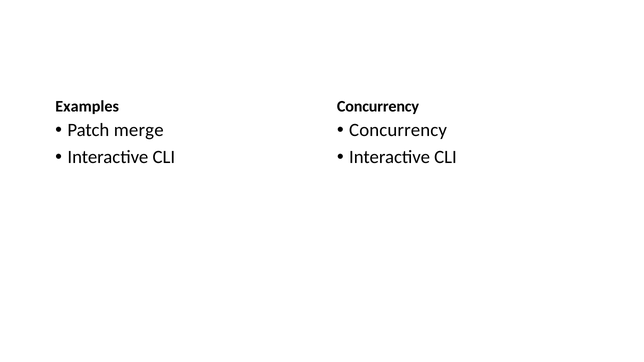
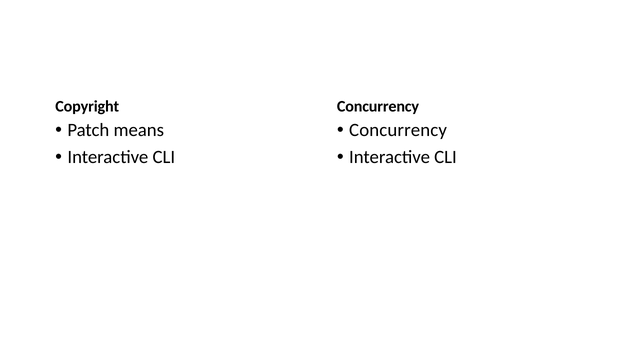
Examples: Examples -> Copyright (87, 107)
merge: merge -> means (139, 130)
